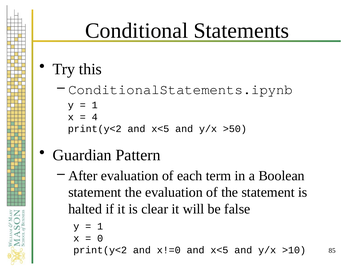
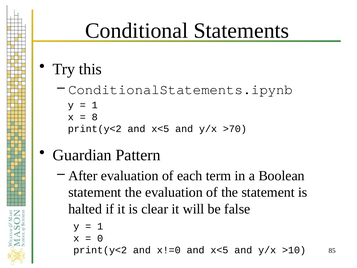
4: 4 -> 8 (95, 117)
>50: >50 -> >70 (235, 129)
